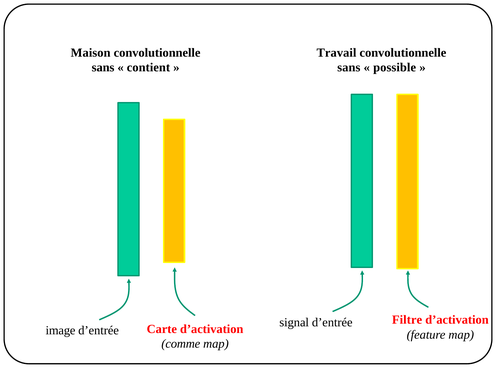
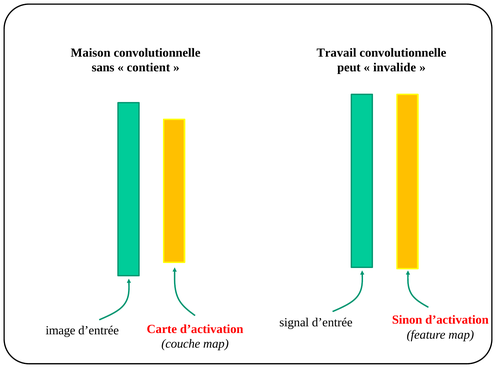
sans: sans -> peut (349, 67)
possible: possible -> invalide (395, 67)
Filtre: Filtre -> Sinon (407, 320)
comme: comme -> couche (181, 344)
